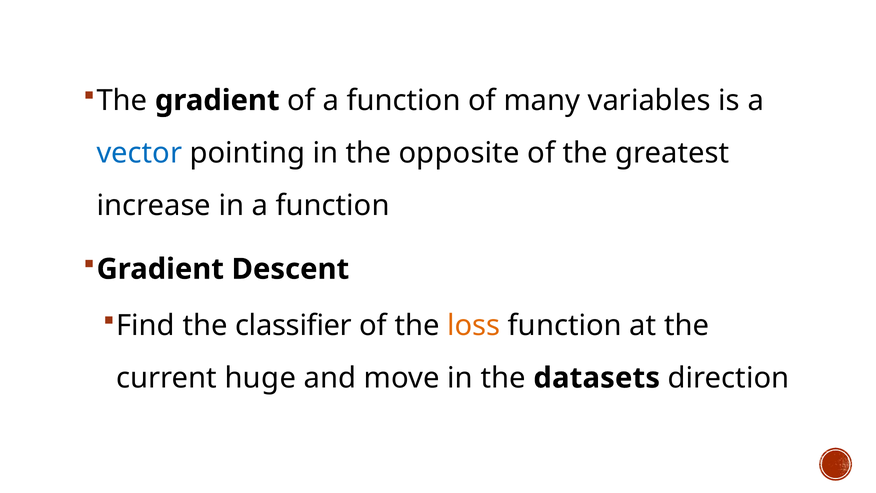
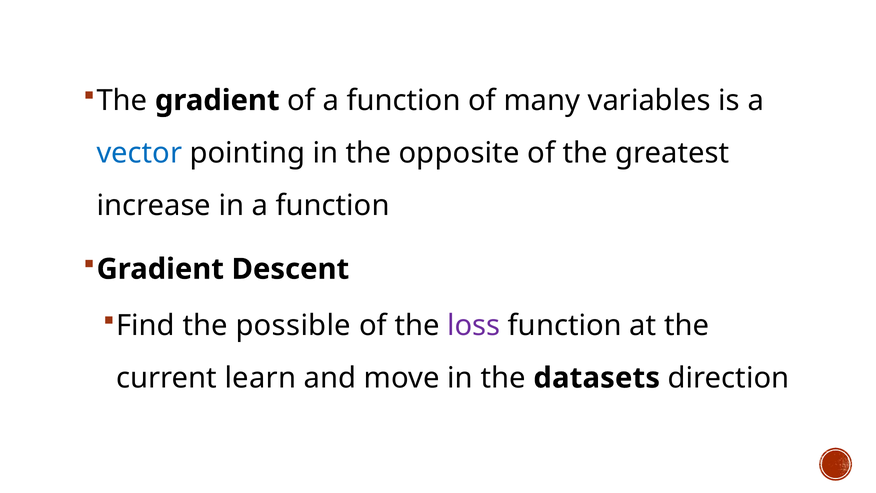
classifier: classifier -> possible (293, 325)
loss colour: orange -> purple (474, 325)
huge: huge -> learn (260, 378)
